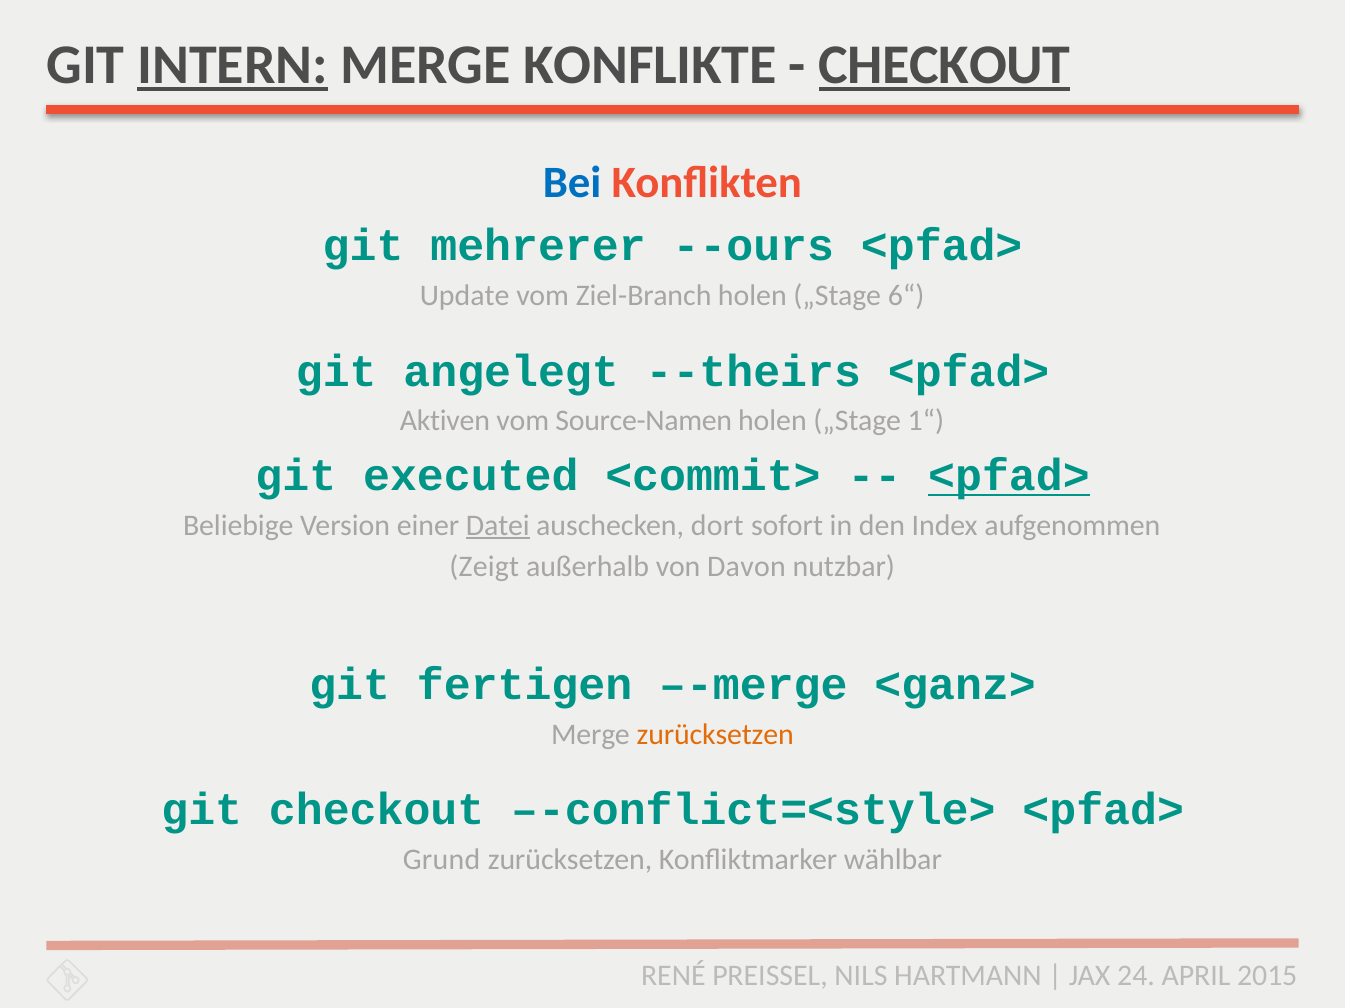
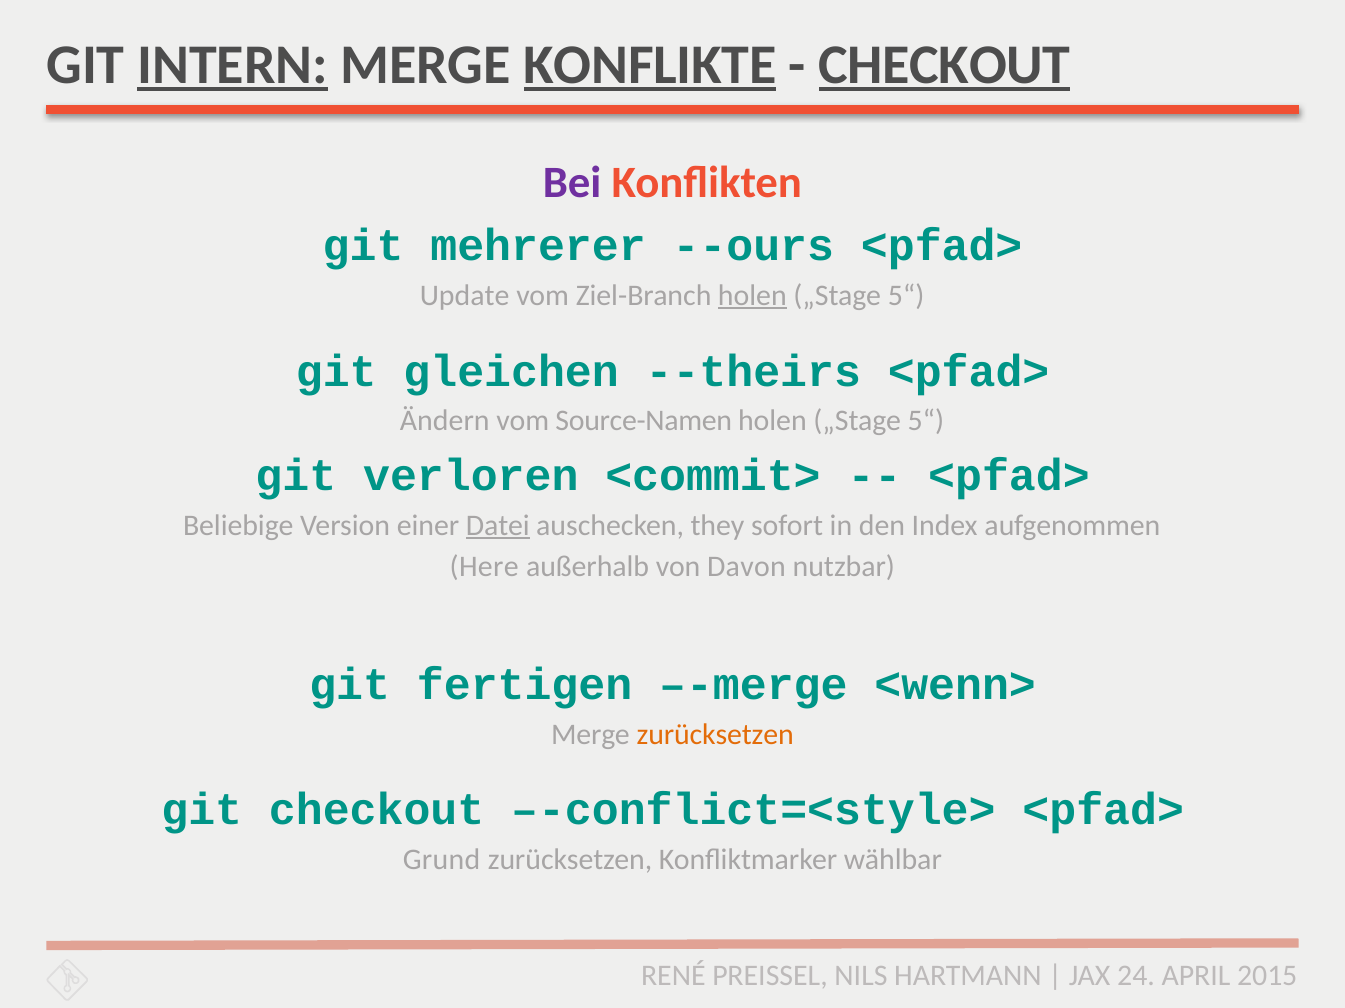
KONFLIKTE underline: none -> present (650, 65)
Bei colour: blue -> purple (572, 183)
holen underline: none -> present (752, 296)
6“: 6“ -> 5“ (906, 296)
angelegt: angelegt -> gleichen (511, 372)
Aktiven: Aktiven -> Ändern (445, 421)
1“: 1“ -> 5“ (926, 421)
executed: executed -> verloren (471, 476)
<pfad> underline: present -> none (1009, 476)
dort: dort -> they (717, 526)
Zeigt: Zeigt -> Here (484, 568)
<ganz>: <ganz> -> <wenn> (955, 685)
